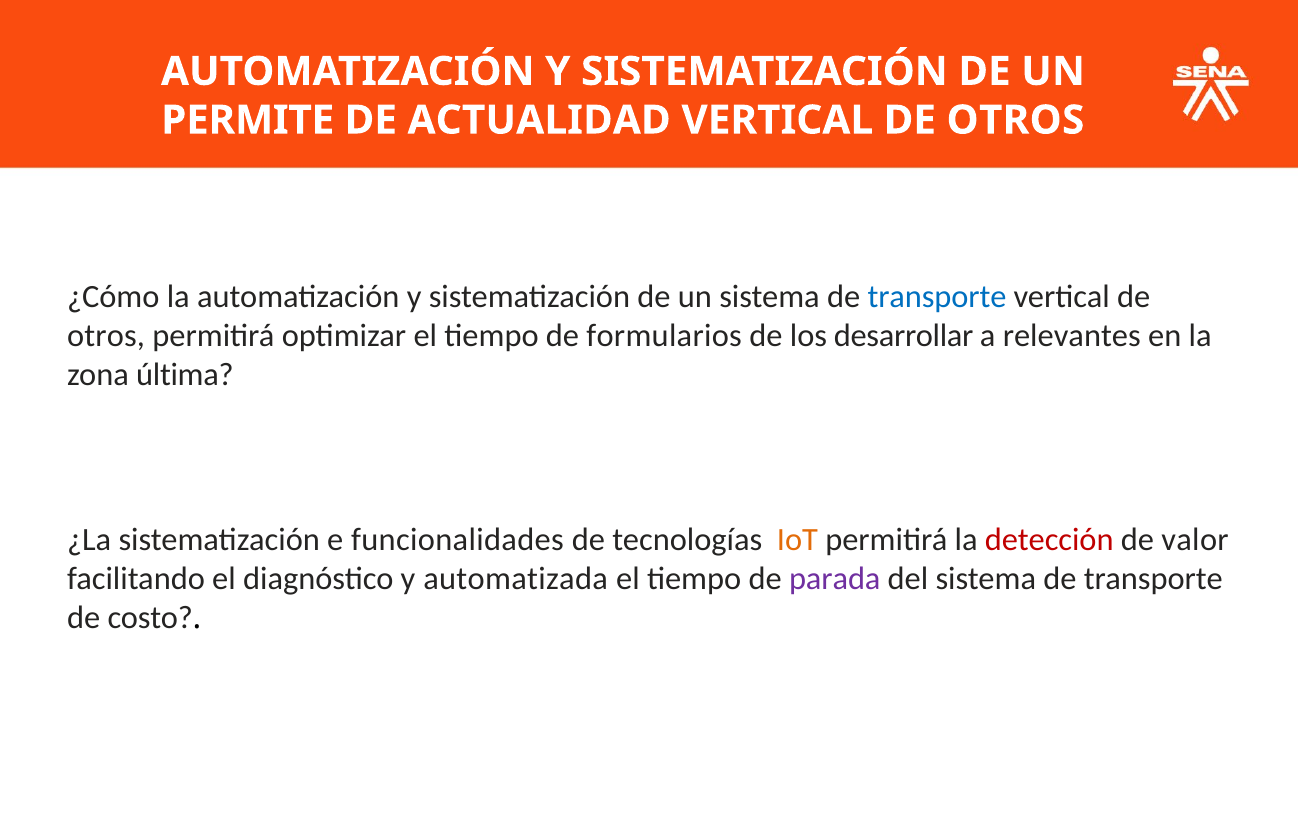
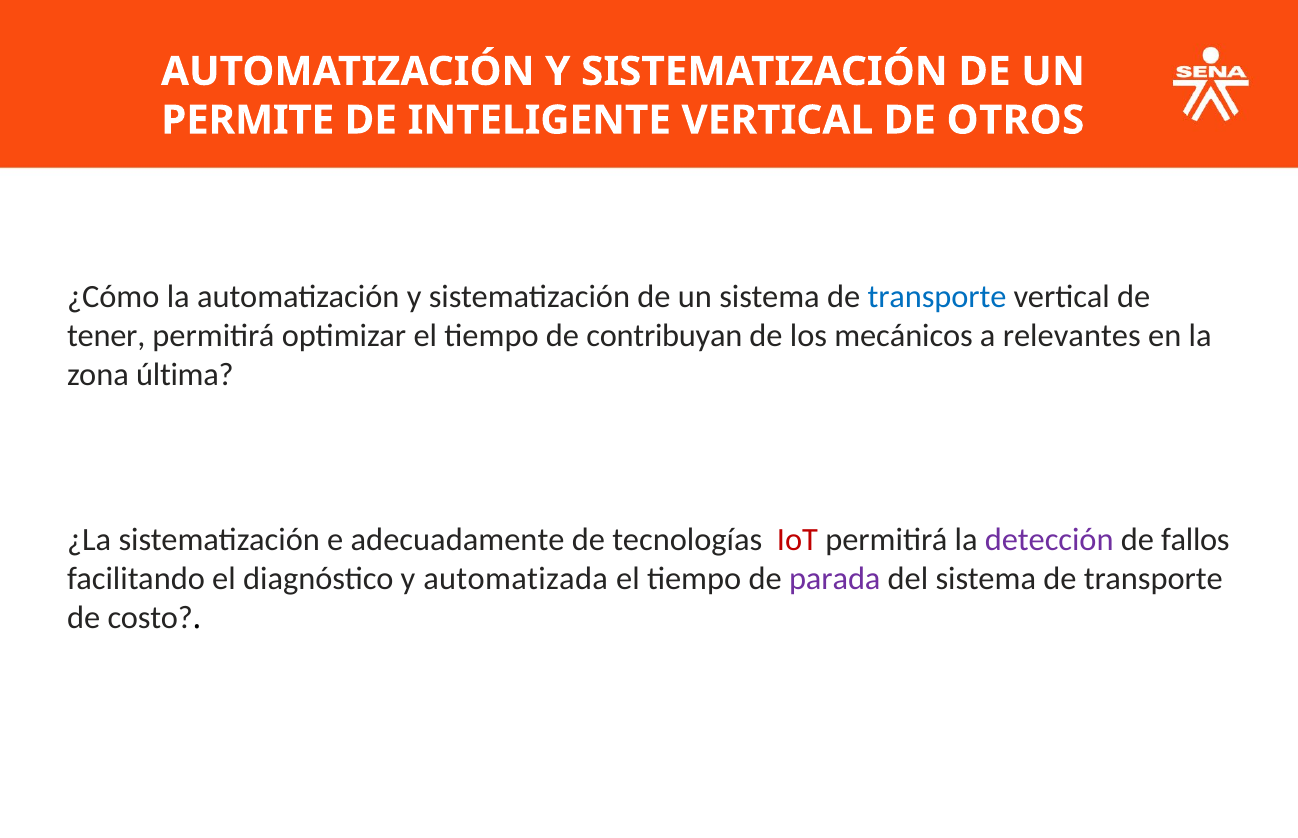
ACTUALIDAD: ACTUALIDAD -> INTELIGENTE (539, 120)
otros: otros -> tener (106, 336)
formularios: formularios -> contribuyan (664, 336)
desarrollar: desarrollar -> mecánicos (904, 336)
funcionalidades: funcionalidades -> adecuadamente (458, 540)
IoT colour: orange -> red (797, 540)
detección colour: red -> purple (1049, 540)
valor: valor -> fallos (1195, 540)
